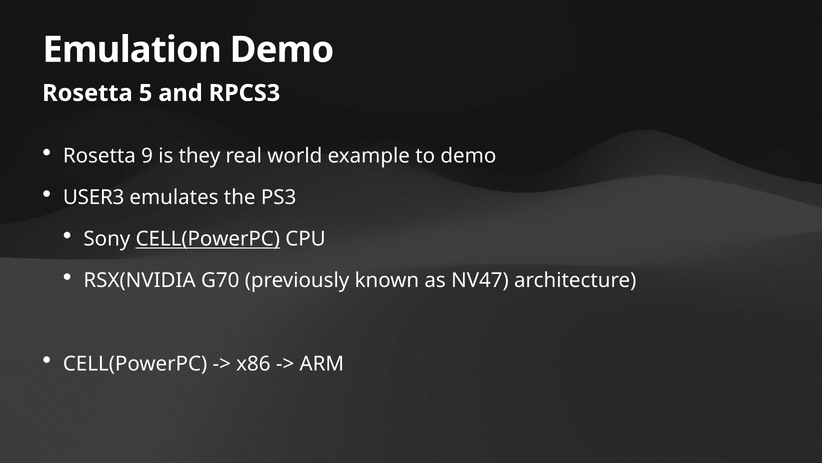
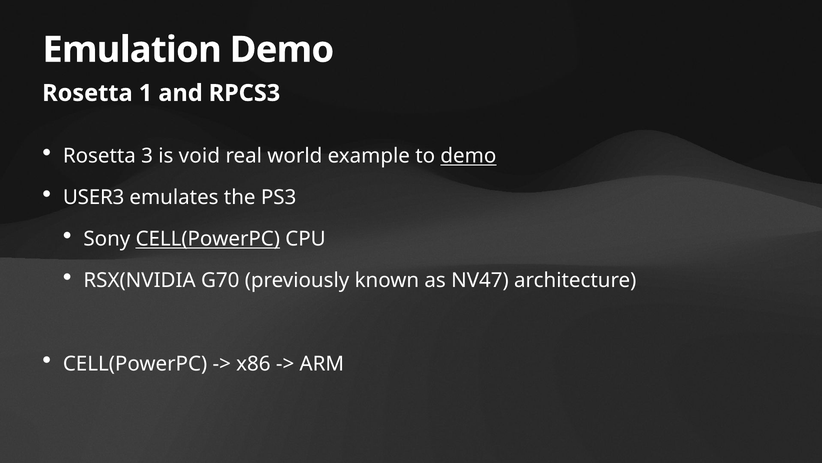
5: 5 -> 1 (146, 93)
9: 9 -> 3 (147, 156)
they: they -> void (199, 156)
demo underline: none -> present (468, 156)
